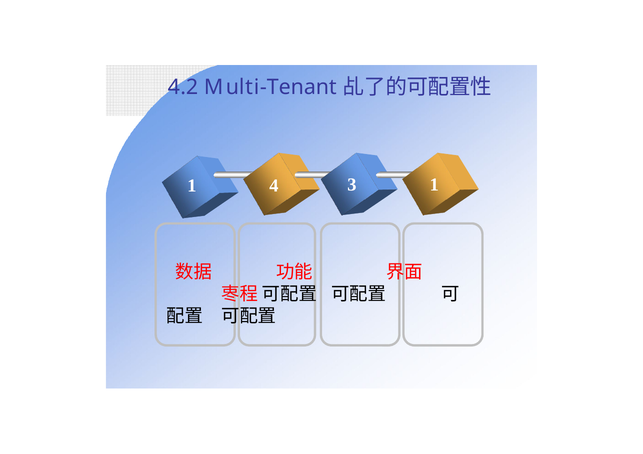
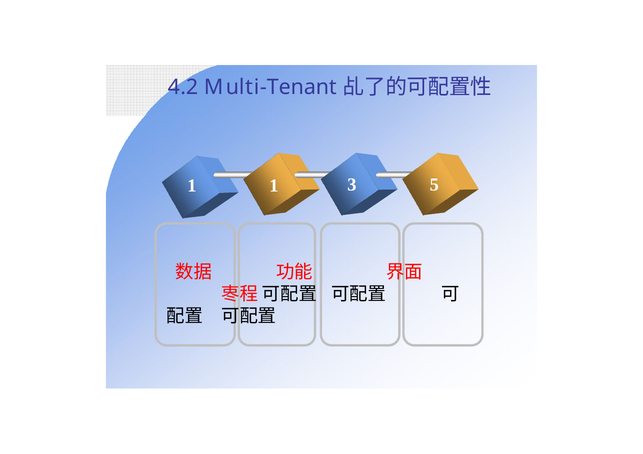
1 4: 4 -> 1 (274, 186)
3 1: 1 -> 5 (434, 185)
